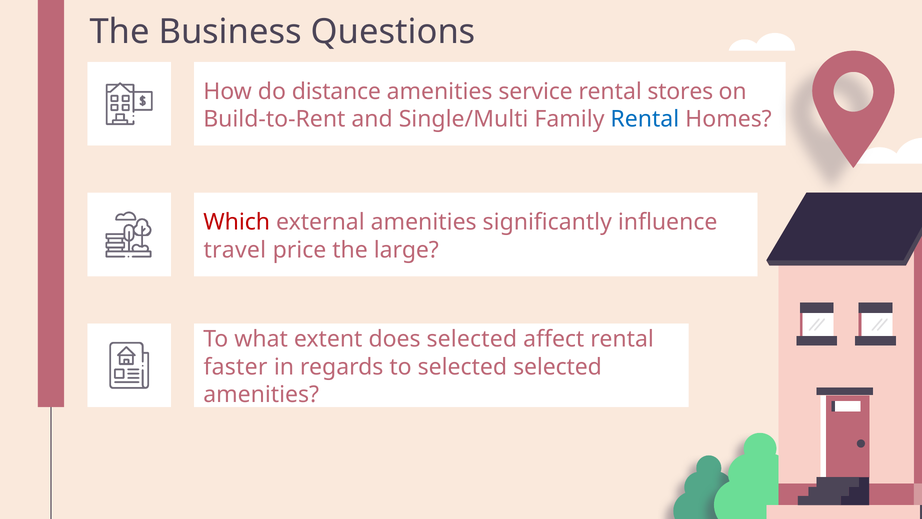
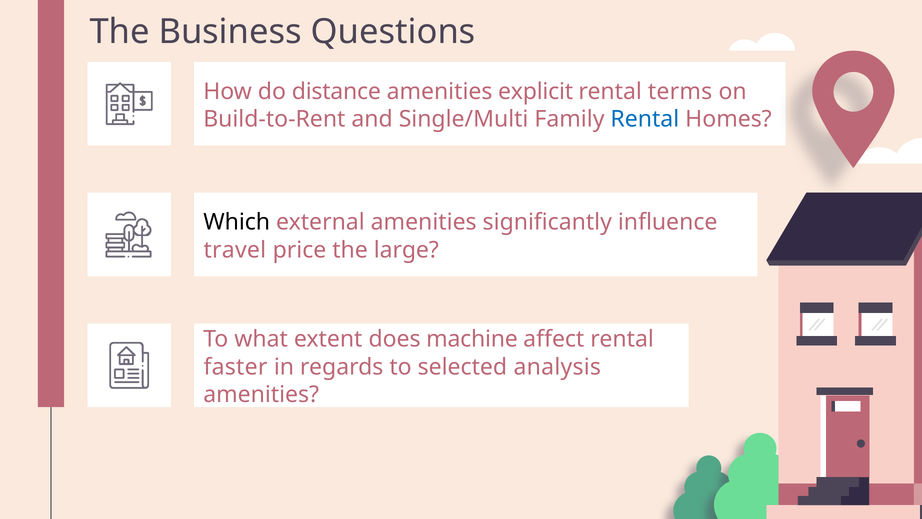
service: service -> explicit (536, 91)
stores: stores -> terms (680, 91)
Which colour: red -> black (237, 222)
does selected: selected -> machine (472, 339)
selected selected: selected -> analysis (557, 367)
